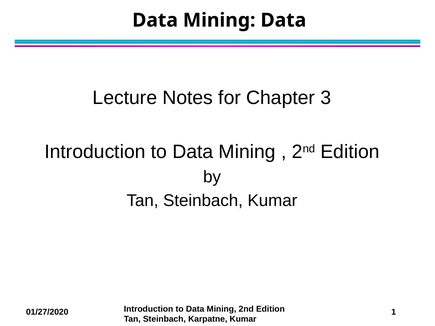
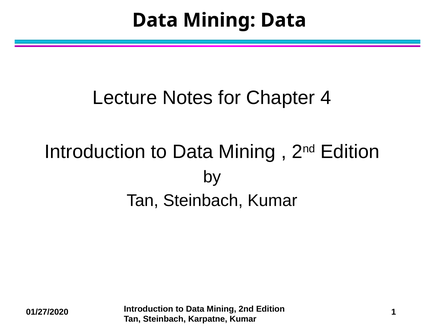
3: 3 -> 4 (326, 98)
